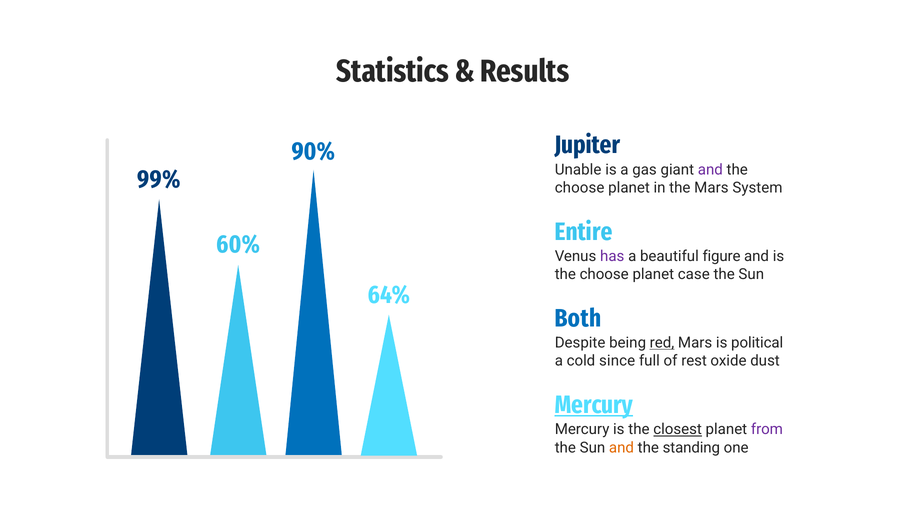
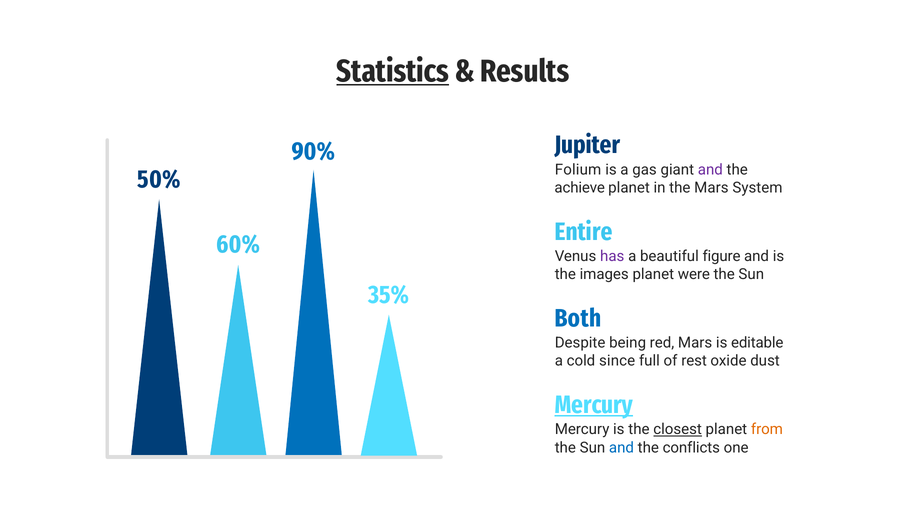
Statistics underline: none -> present (393, 71)
Unable: Unable -> Folium (578, 169)
99%: 99% -> 50% (159, 180)
choose: choose -> achieve (580, 188)
choose: choose -> images (604, 274)
case: case -> were (694, 274)
64%: 64% -> 35% (389, 295)
red underline: present -> none (662, 343)
political: political -> editable (757, 343)
from colour: purple -> orange (767, 429)
and colour: orange -> blue (621, 447)
standing: standing -> conflicts (691, 447)
